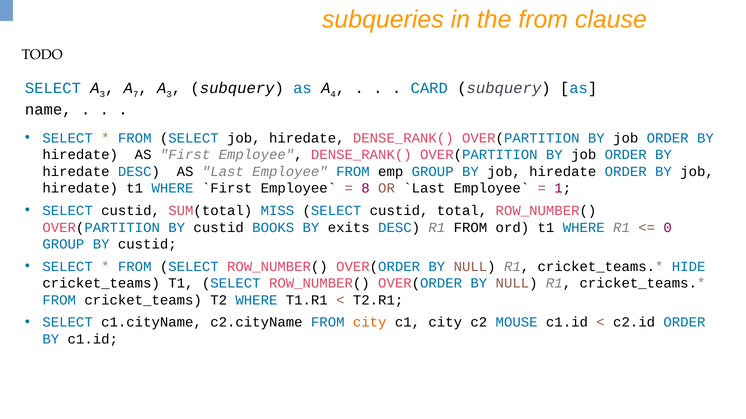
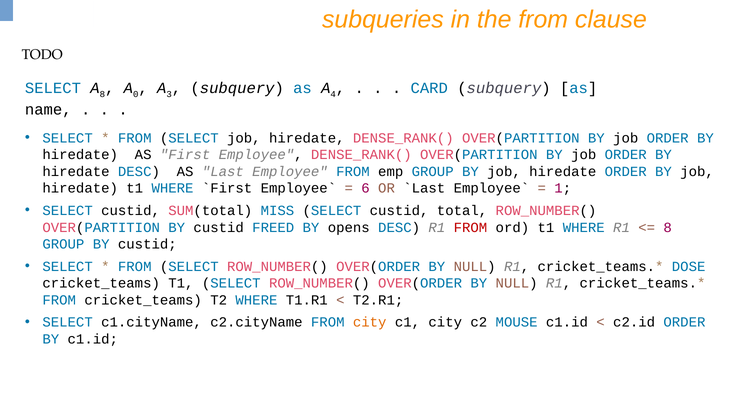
3: 3 -> 8 (102, 95)
7: 7 -> 0 (136, 95)
8: 8 -> 6 (366, 189)
BOOKS: BOOKS -> FREED (273, 228)
exits: exits -> opens (349, 228)
FROM colour: black -> red (470, 228)
0: 0 -> 8 (668, 228)
HIDE: HIDE -> DOSE (689, 267)
